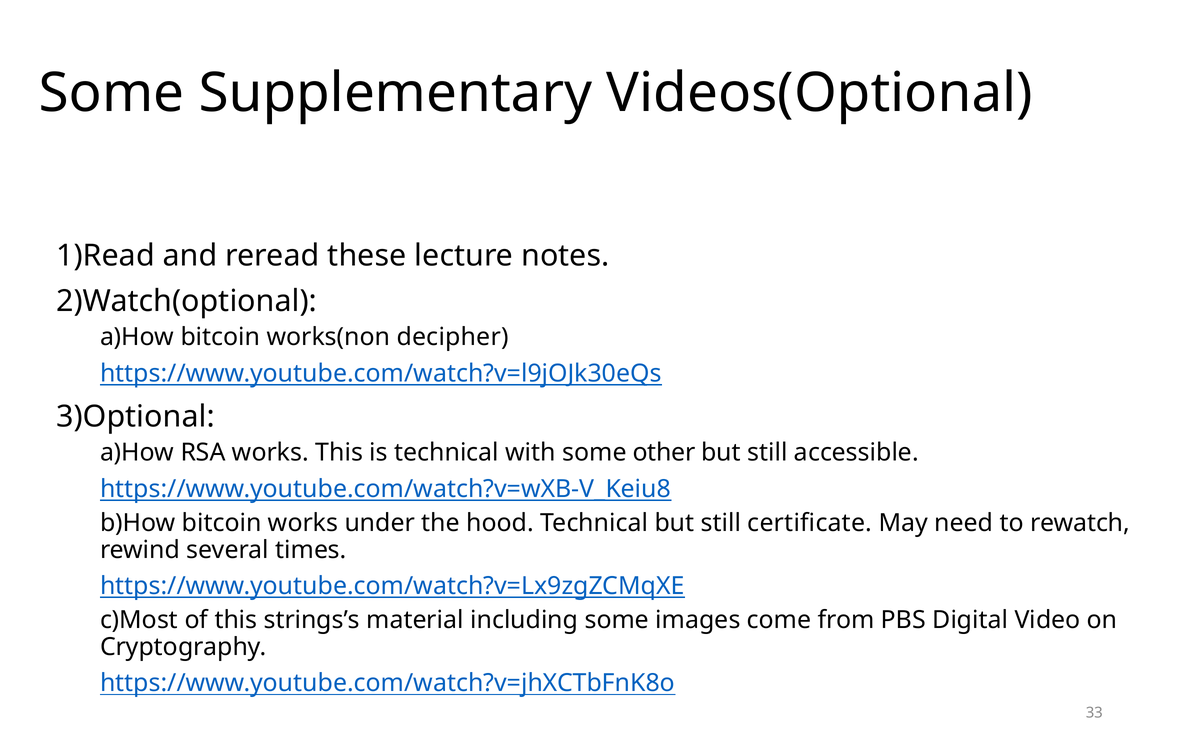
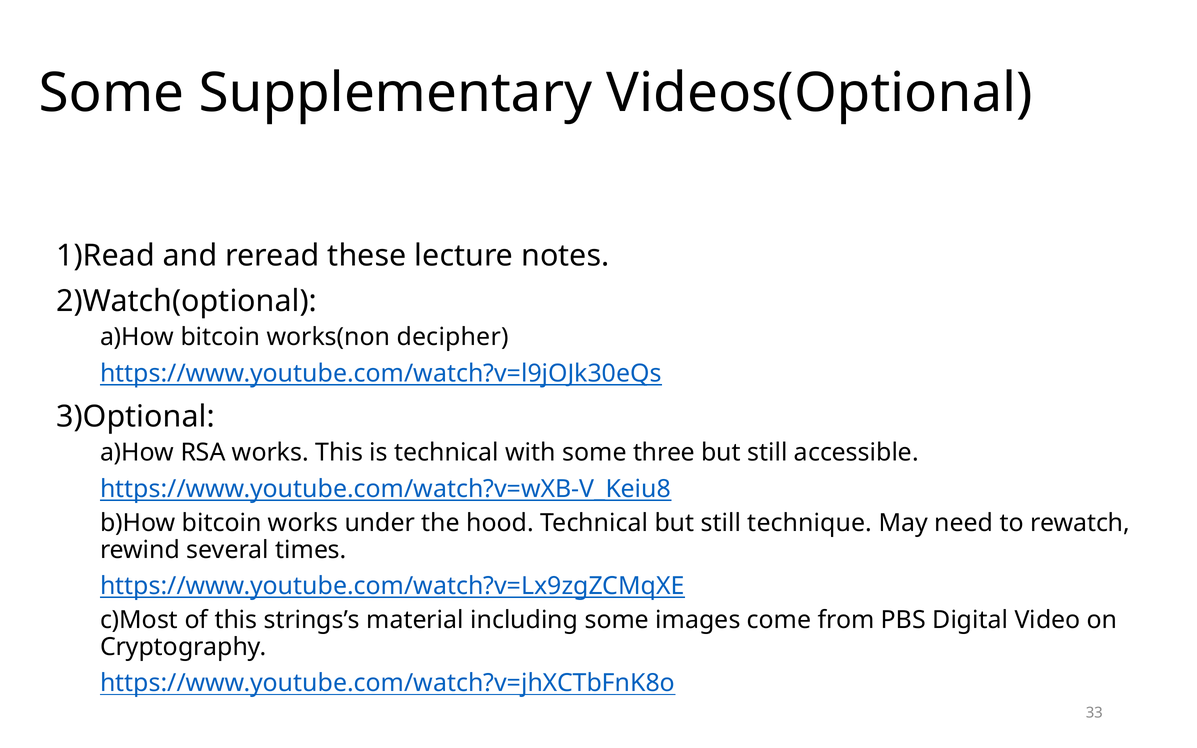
other: other -> three (664, 453)
certificate: certificate -> technique (810, 523)
